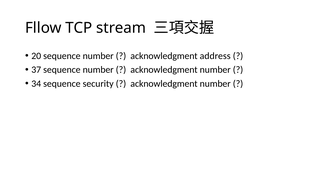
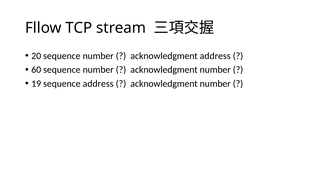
37: 37 -> 60 (36, 70)
34: 34 -> 19 (36, 83)
sequence security: security -> address (98, 83)
